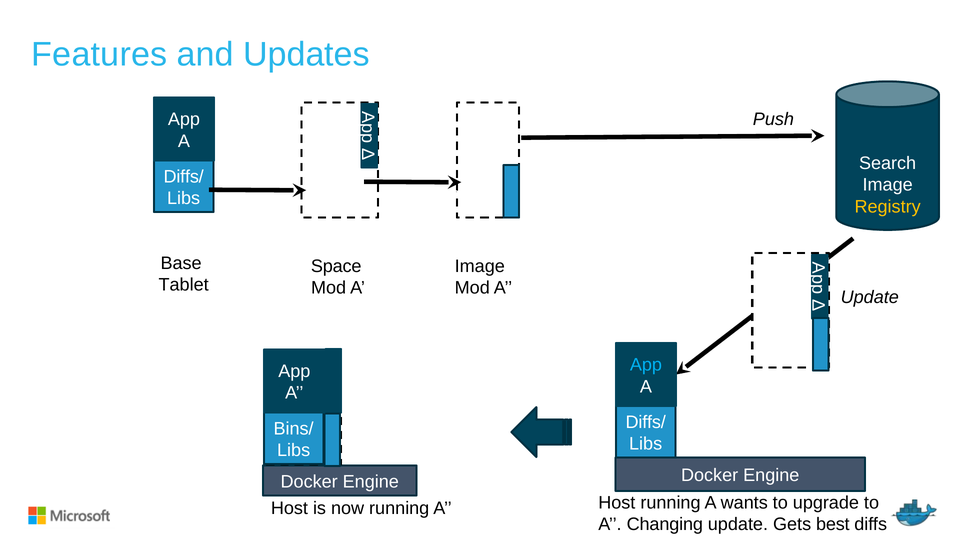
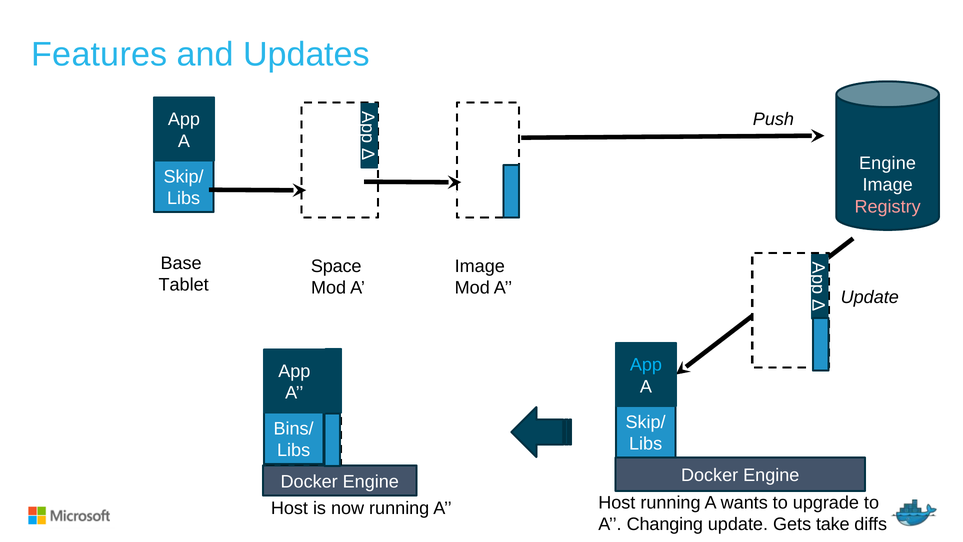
Search: Search -> Engine (888, 163)
Diffs/: Diffs/ -> Skip/ (184, 177)
Registry colour: yellow -> pink (888, 207)
Diffs/: Diffs/ -> Skip/ (646, 422)
best: best -> take (833, 524)
